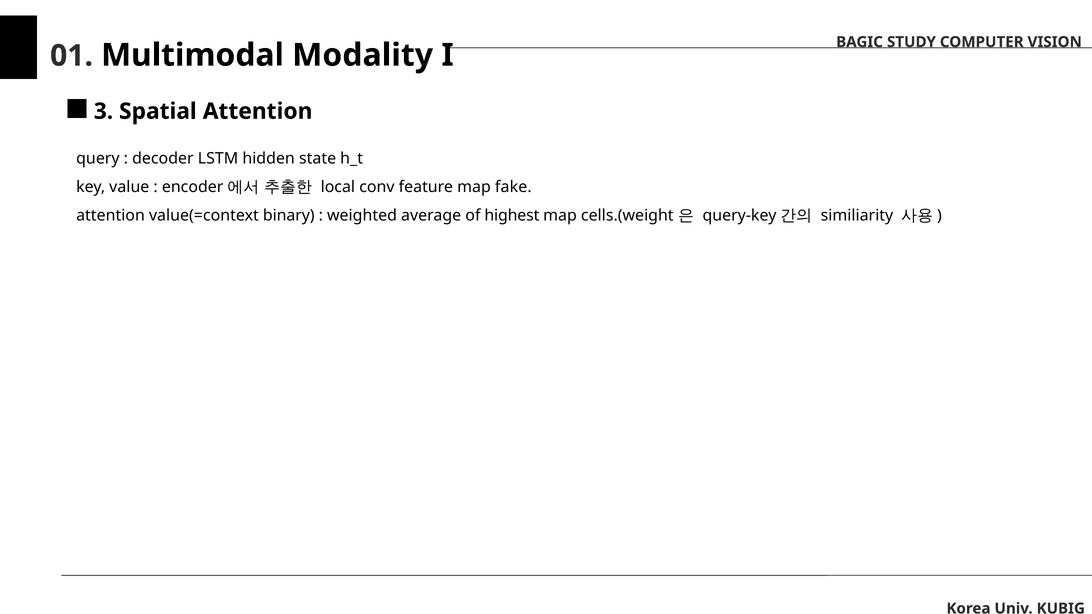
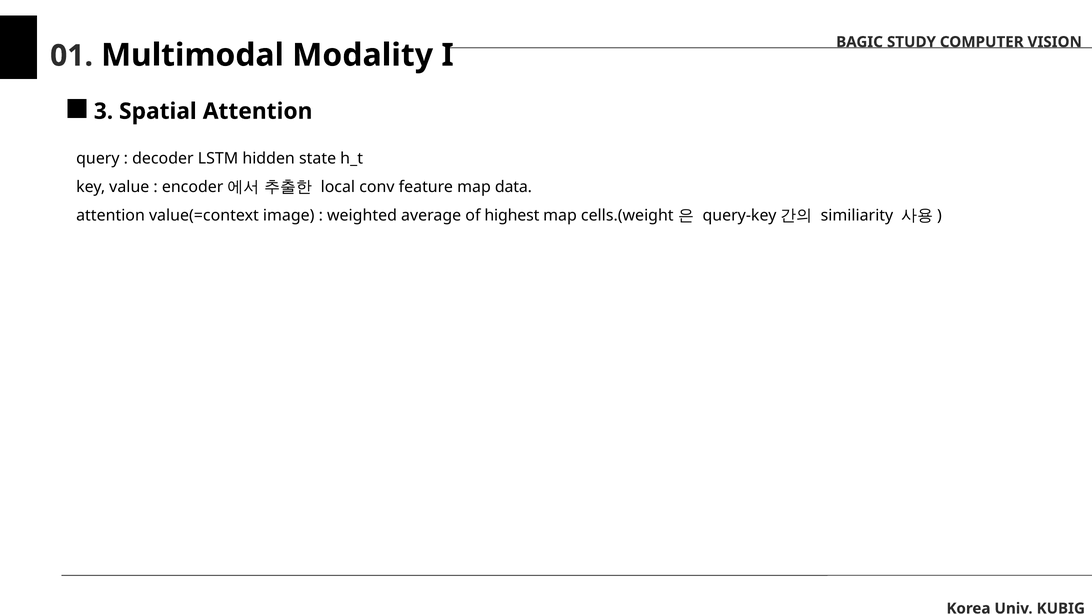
fake: fake -> data (513, 187)
binary: binary -> image (289, 216)
